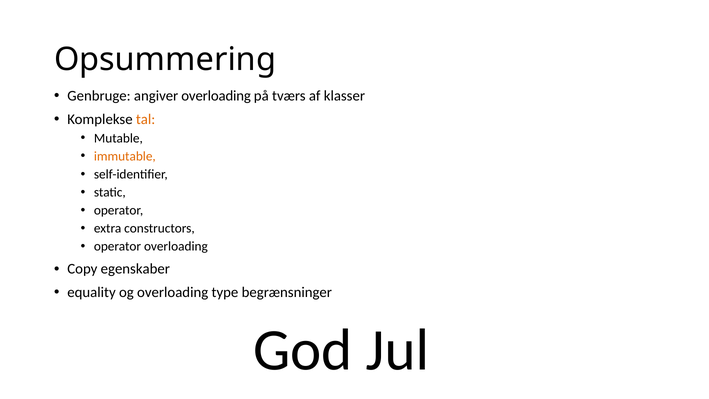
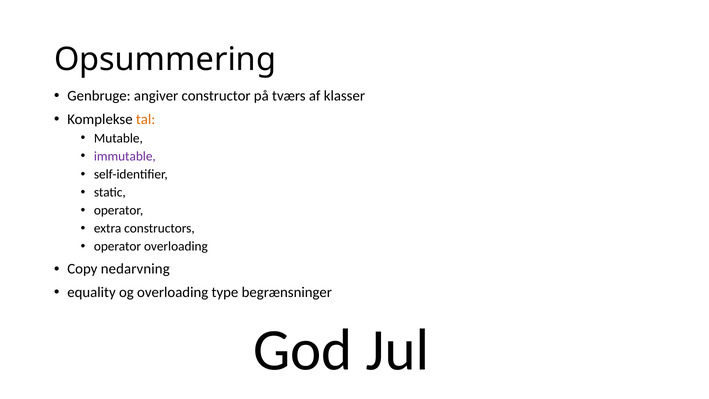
angiver overloading: overloading -> constructor (216, 96)
immutable colour: orange -> purple (125, 156)
egenskaber: egenskaber -> nedarvning (135, 269)
